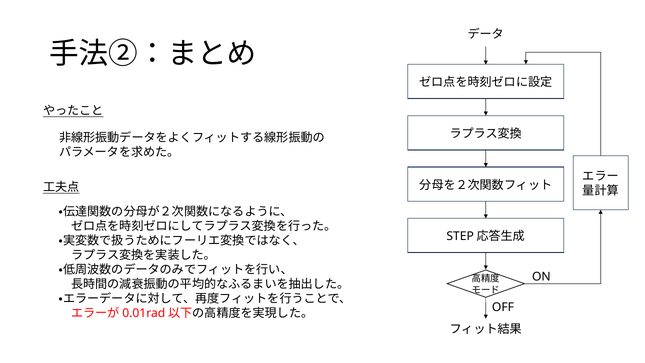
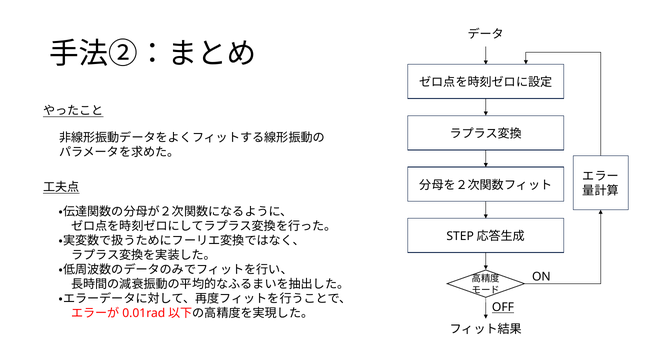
OFF underline: none -> present (503, 307)
